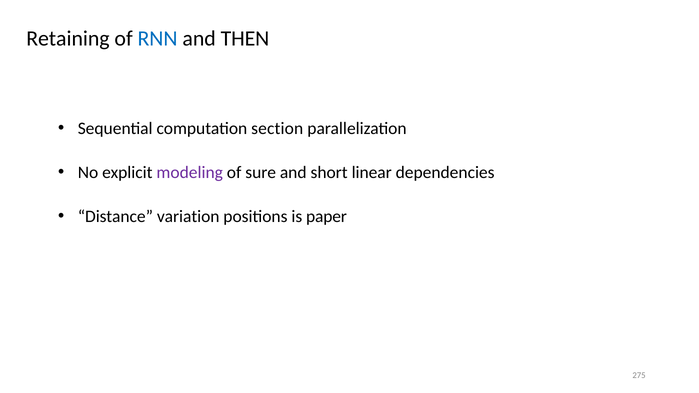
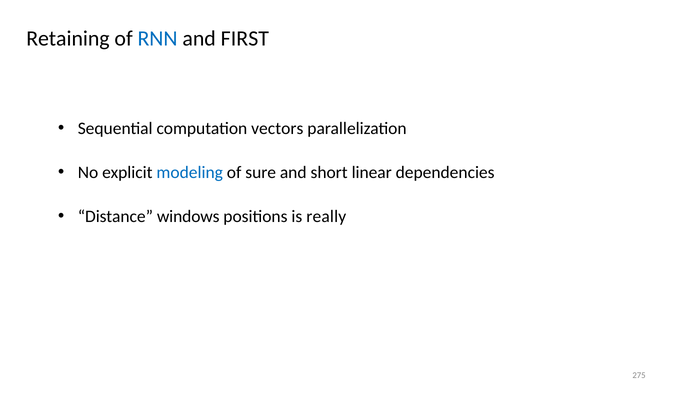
THEN: THEN -> FIRST (245, 38)
section: section -> vectors (277, 128)
modeling colour: purple -> blue (190, 173)
variation: variation -> windows (188, 217)
paper: paper -> really (326, 217)
